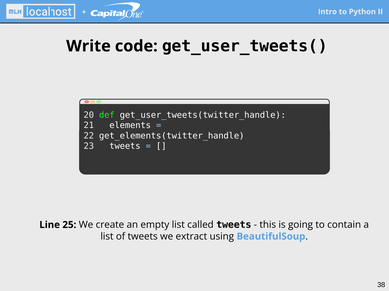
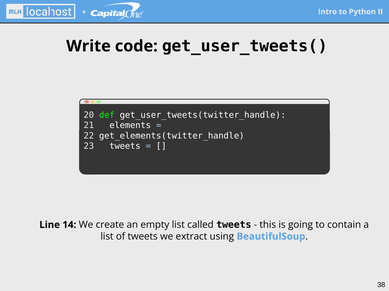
25: 25 -> 14 (69, 225)
